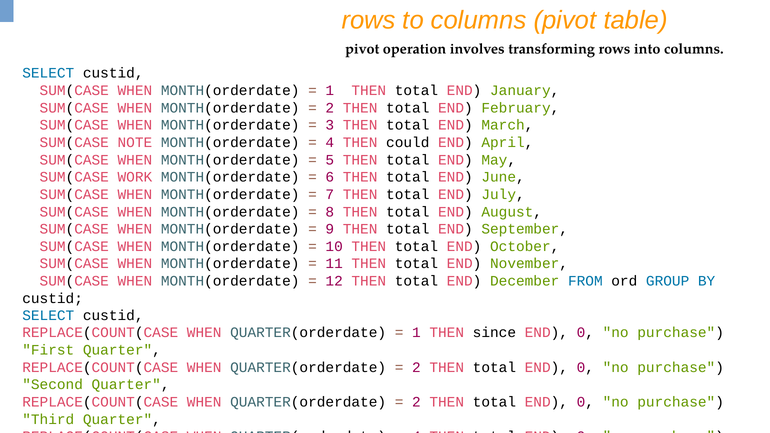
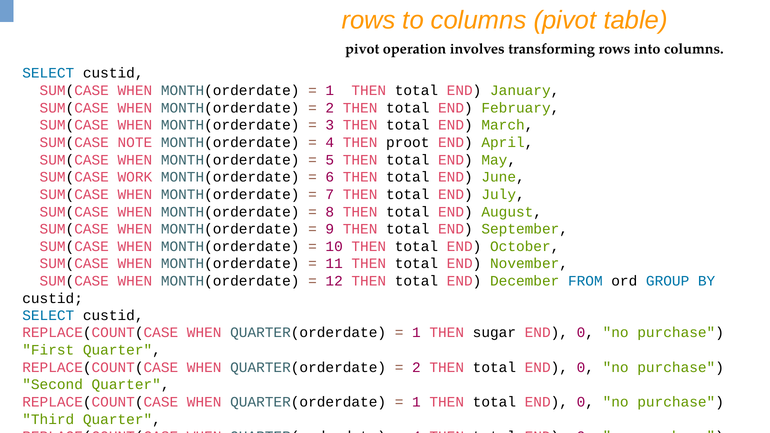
could: could -> proot (408, 142)
since: since -> sugar (494, 333)
2: 2 -> 1 (416, 402)
